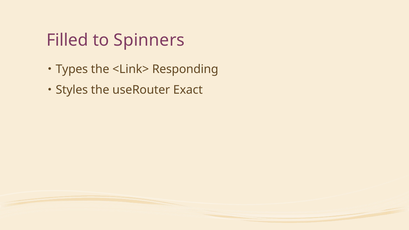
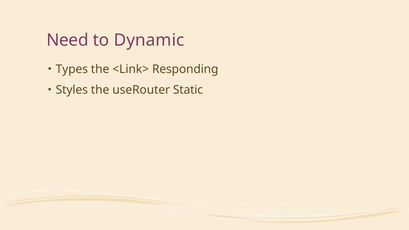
Filled: Filled -> Need (67, 40)
Spinners: Spinners -> Dynamic (149, 40)
Exact: Exact -> Static (188, 90)
